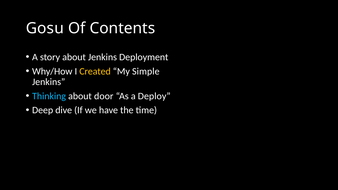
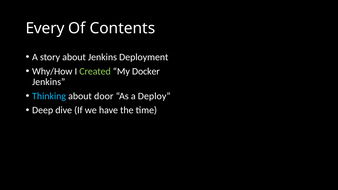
Gosu: Gosu -> Every (45, 28)
Created colour: yellow -> light green (95, 71)
Simple: Simple -> Docker (146, 71)
